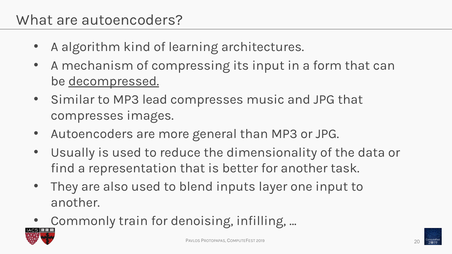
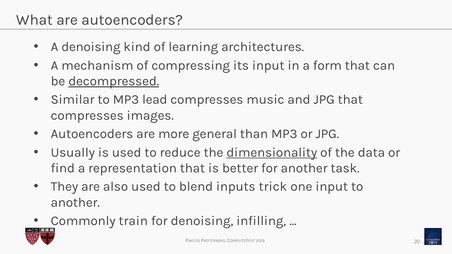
A algorithm: algorithm -> denoising (91, 47)
dimensionality underline: none -> present (272, 153)
layer: layer -> trick (273, 187)
